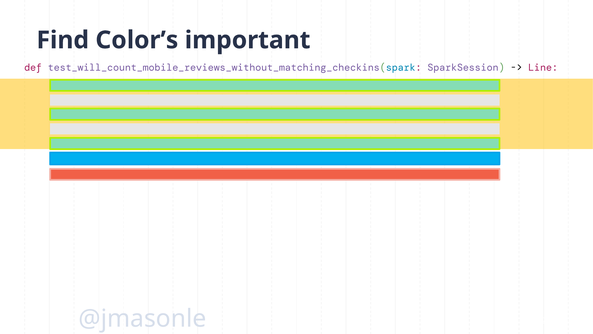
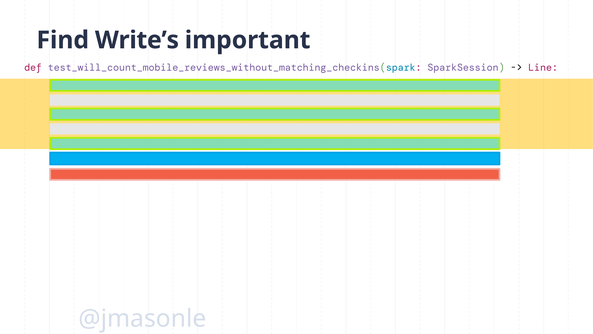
Color’s: Color’s -> Write’s (137, 40)
